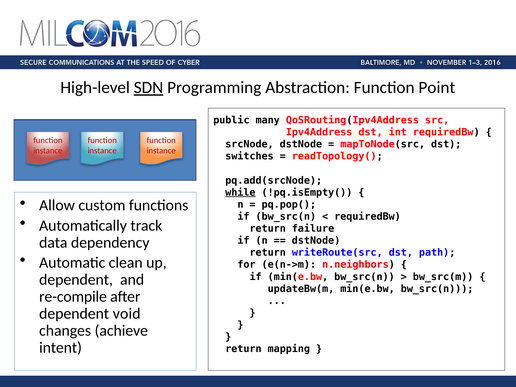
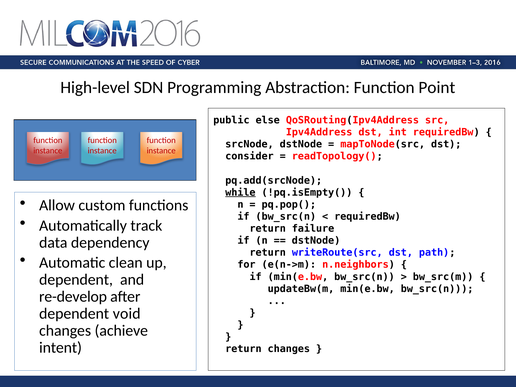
SDN underline: present -> none (149, 88)
many: many -> else (268, 120)
switches: switches -> consider (250, 156)
re-compile: re-compile -> re-develop (73, 297)
return mapping: mapping -> changes (289, 349)
